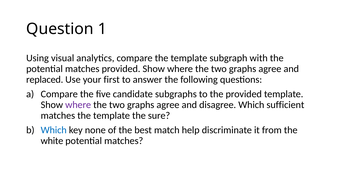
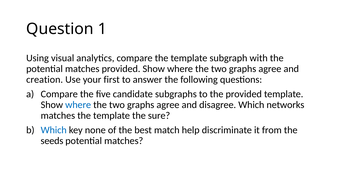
replaced: replaced -> creation (45, 80)
where colour: purple -> blue (78, 105)
sufficient: sufficient -> networks (285, 105)
white: white -> seeds (52, 141)
